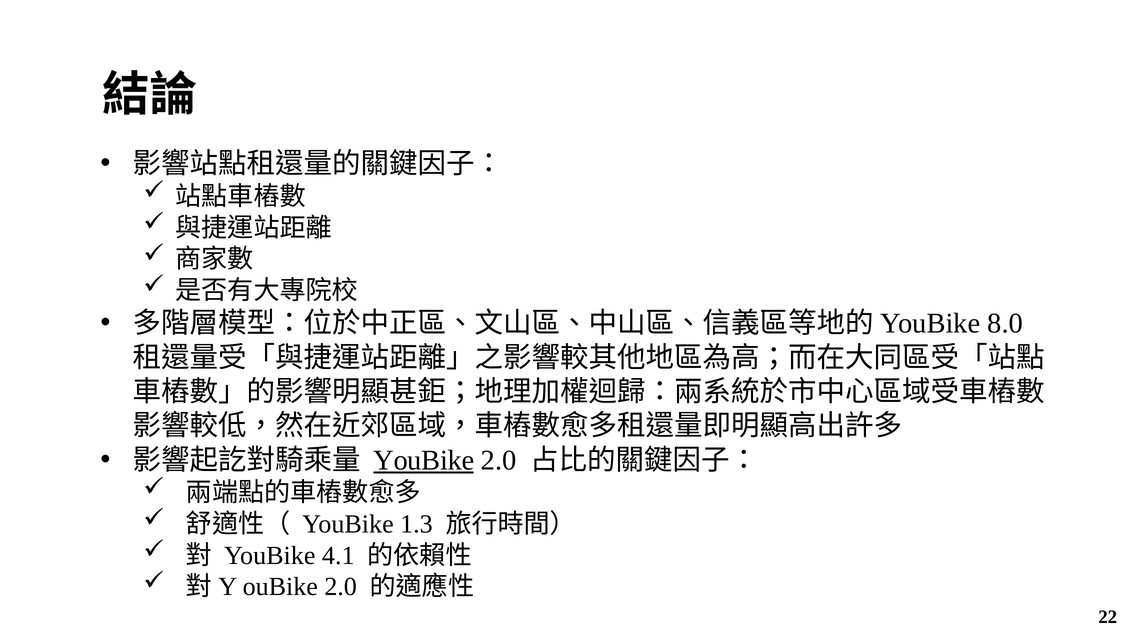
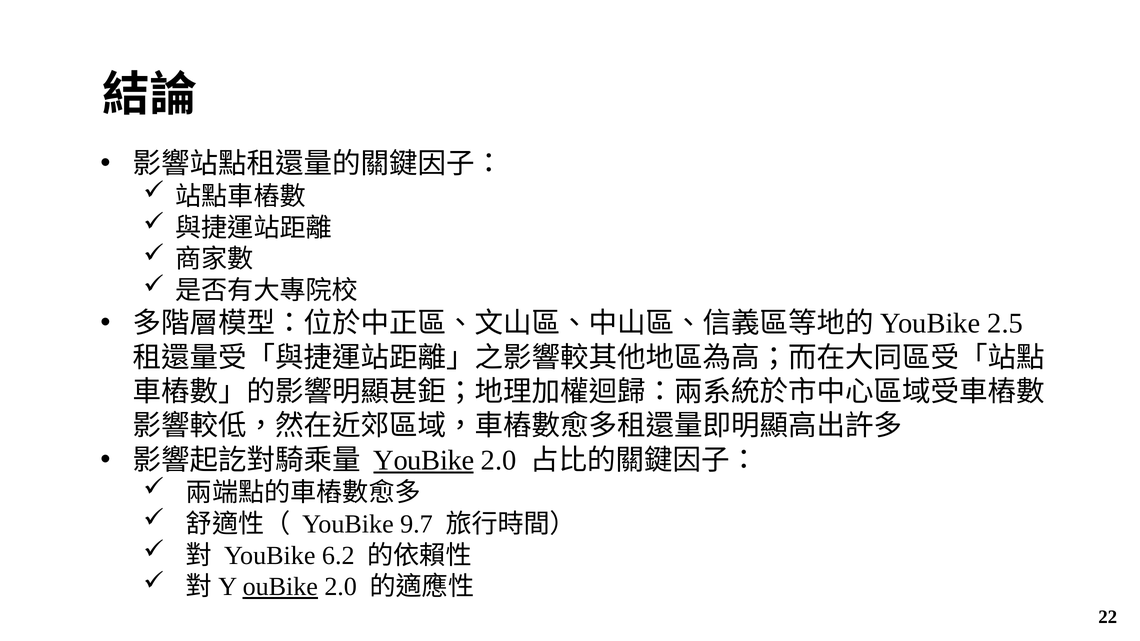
8.0: 8.0 -> 2.5 (1005, 324)
1.3: 1.3 -> 9.7 (417, 524)
4.1: 4.1 -> 6.2 (338, 556)
ouBike underline: none -> present (280, 587)
